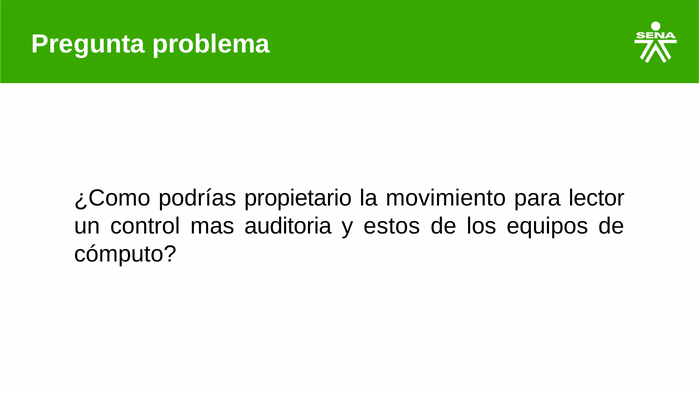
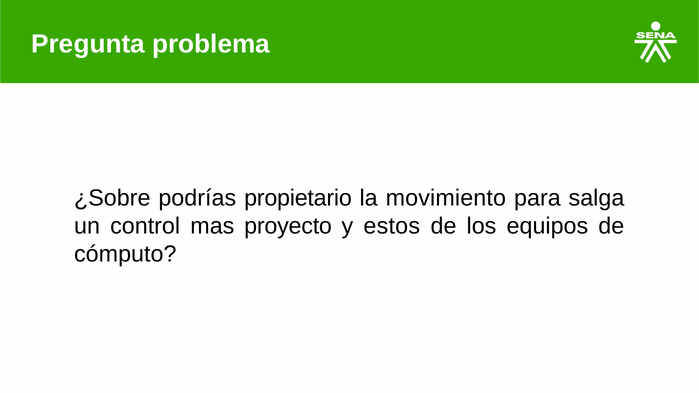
¿Como: ¿Como -> ¿Sobre (112, 198)
lector: lector -> salga (596, 198)
auditoria: auditoria -> proyecto (288, 226)
